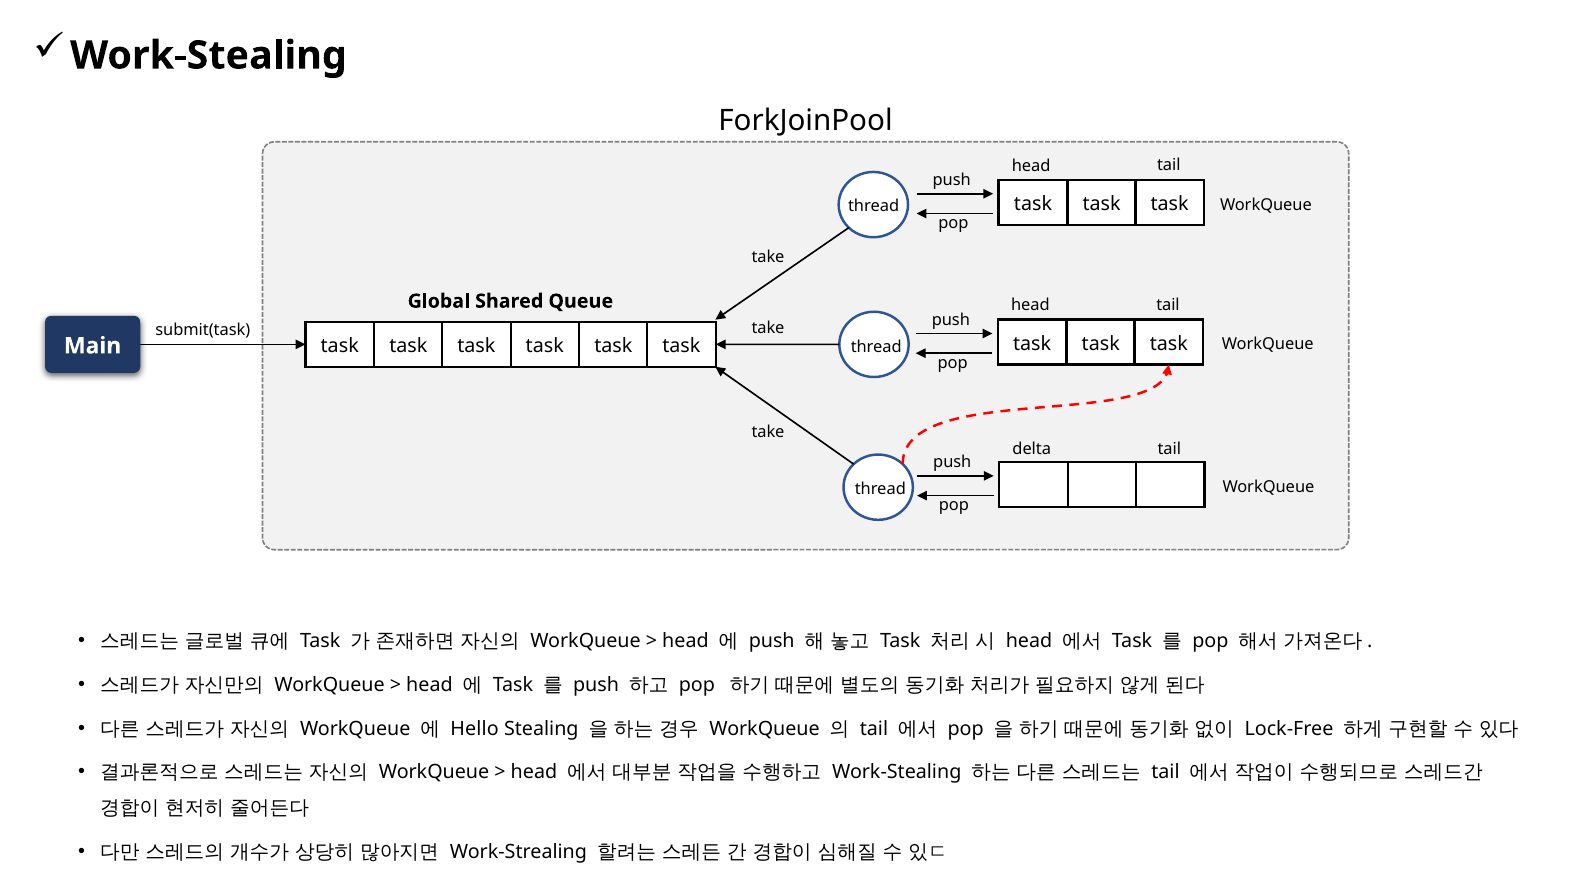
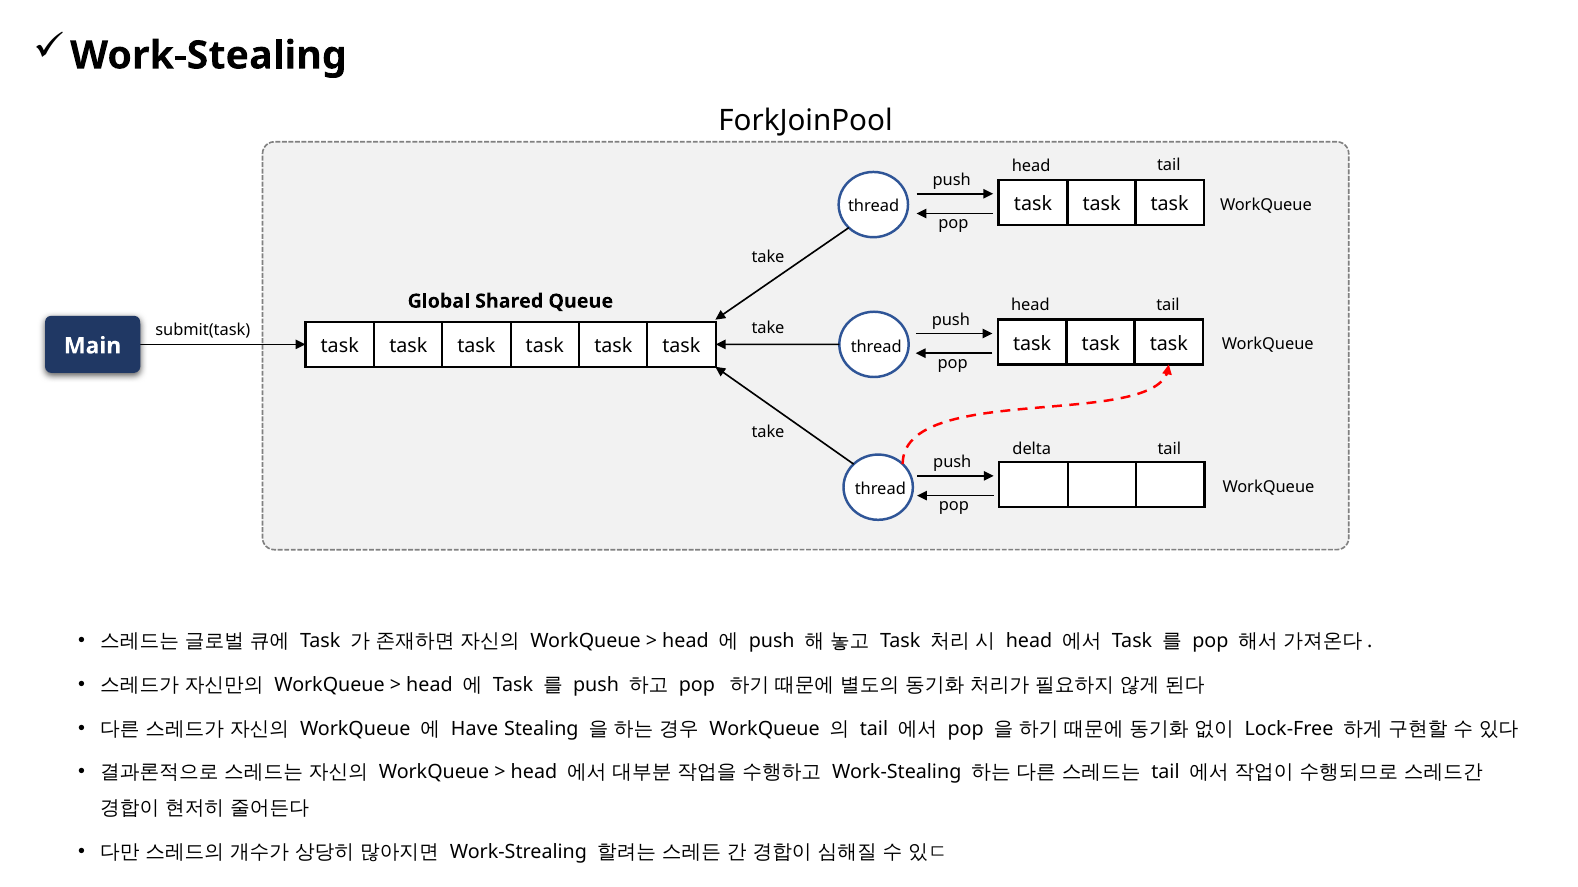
Hello: Hello -> Have (475, 729)
